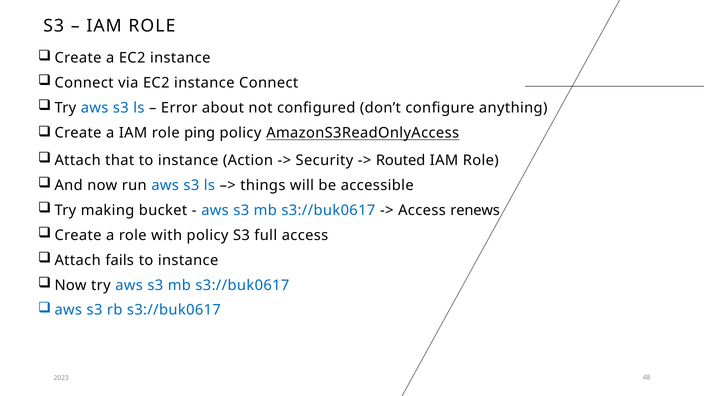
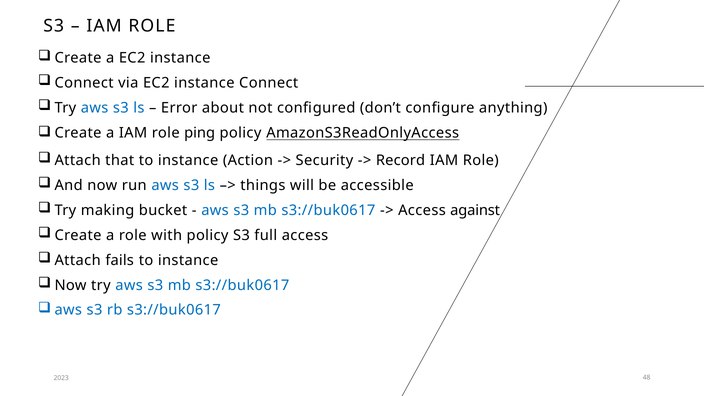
Routed: Routed -> Record (401, 160)
renews: renews -> against (475, 210)
